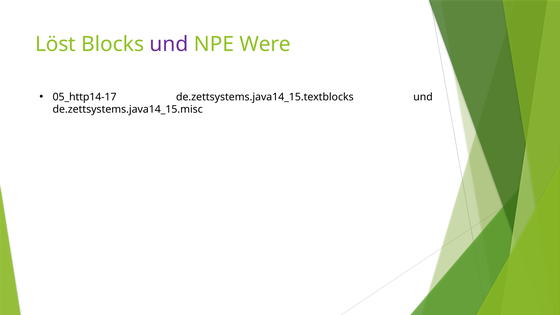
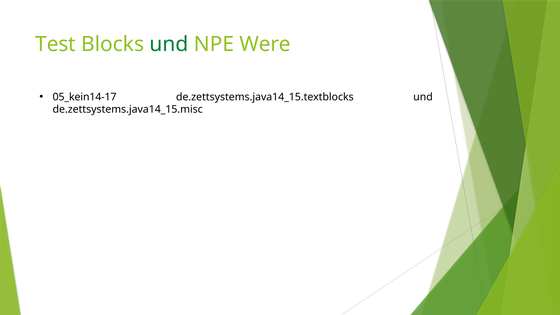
Löst: Löst -> Test (56, 44)
und colour: purple -> green (169, 44)
05_http14-17: 05_http14-17 -> 05_kein14-17 (85, 97)
